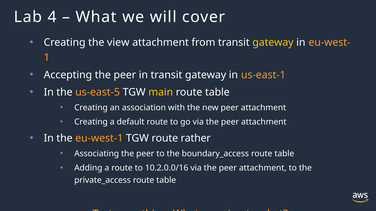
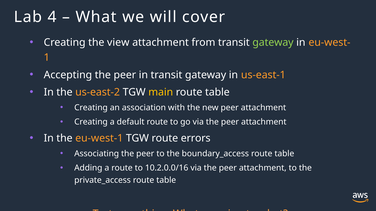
gateway colour: yellow -> light green (273, 43)
us-east-5: us-east-5 -> us-east-2 (98, 92)
rather: rather -> errors (196, 139)
